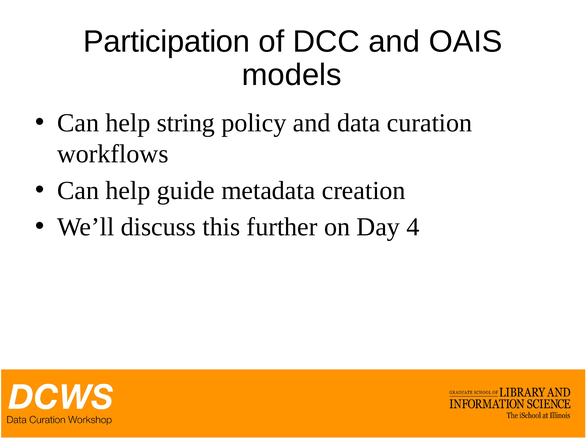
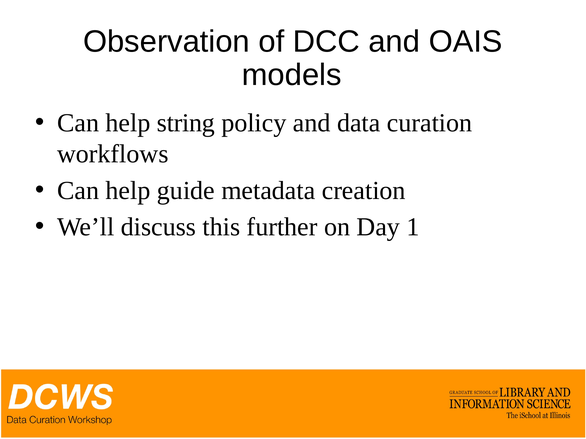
Participation: Participation -> Observation (166, 42)
4: 4 -> 1 (413, 227)
